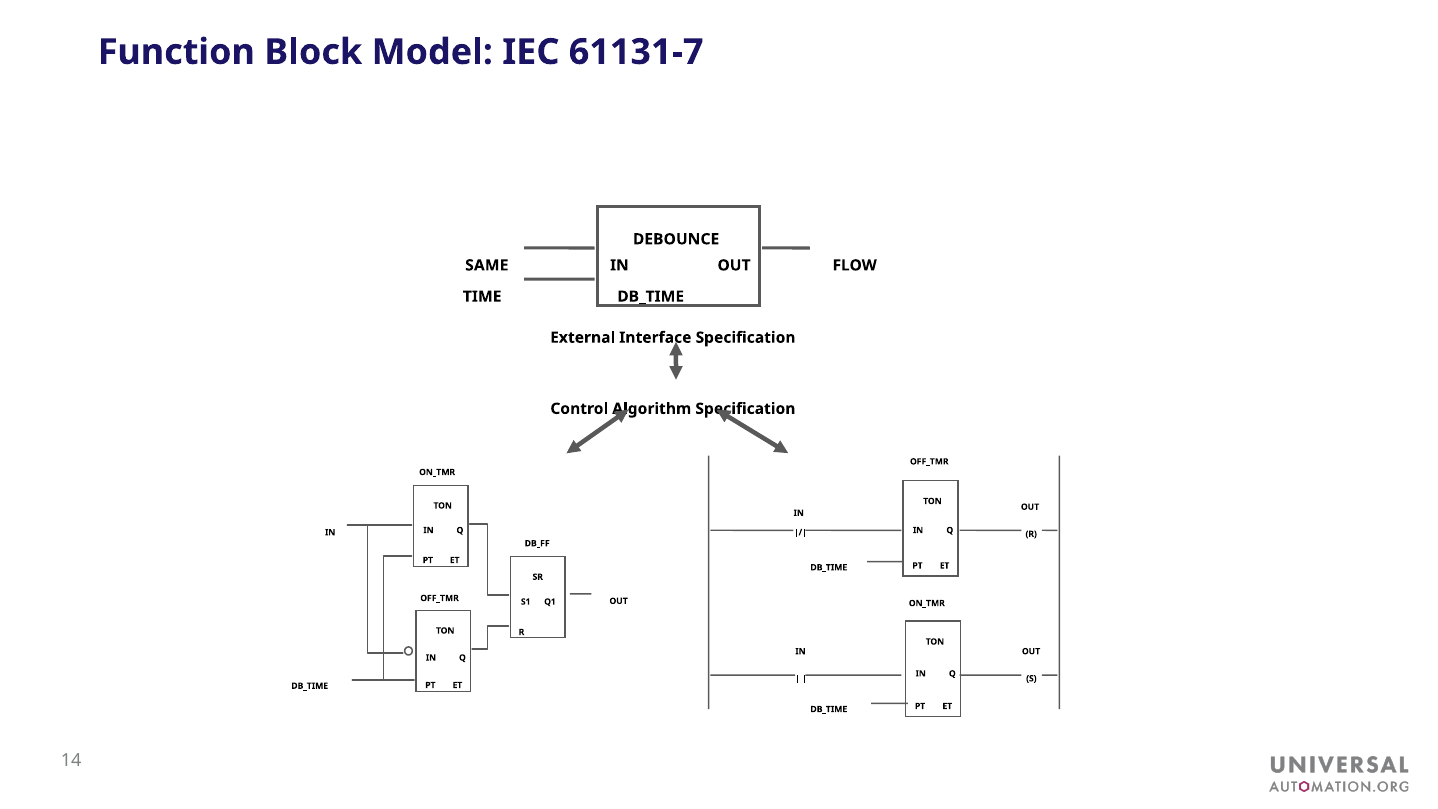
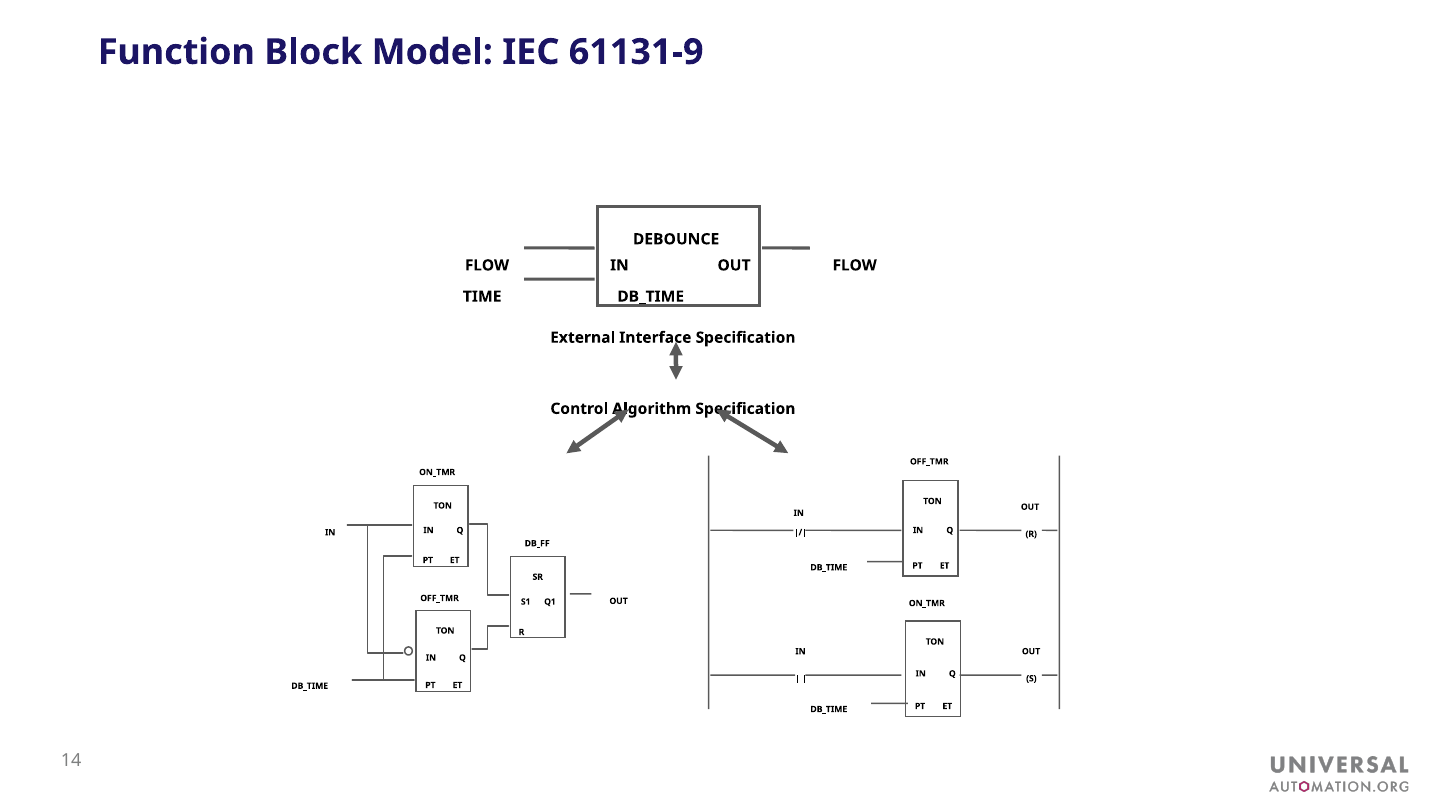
61131-7: 61131-7 -> 61131-9 (636, 52)
SAME: SAME -> FLOW (487, 265)
